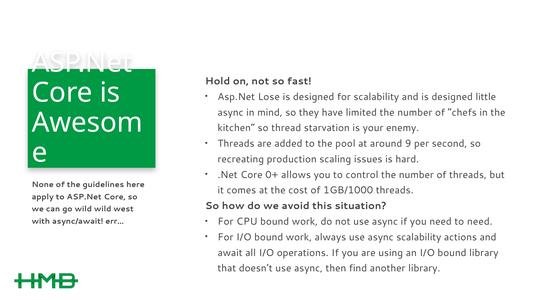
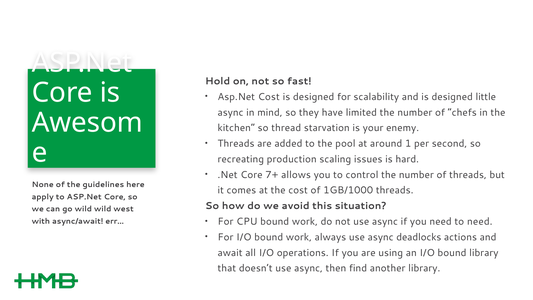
Asp.Net Lose: Lose -> Cost (269, 97)
9: 9 -> 1 (408, 143)
0+: 0+ -> 7+ (272, 175)
async scalability: scalability -> deadlocks (419, 237)
